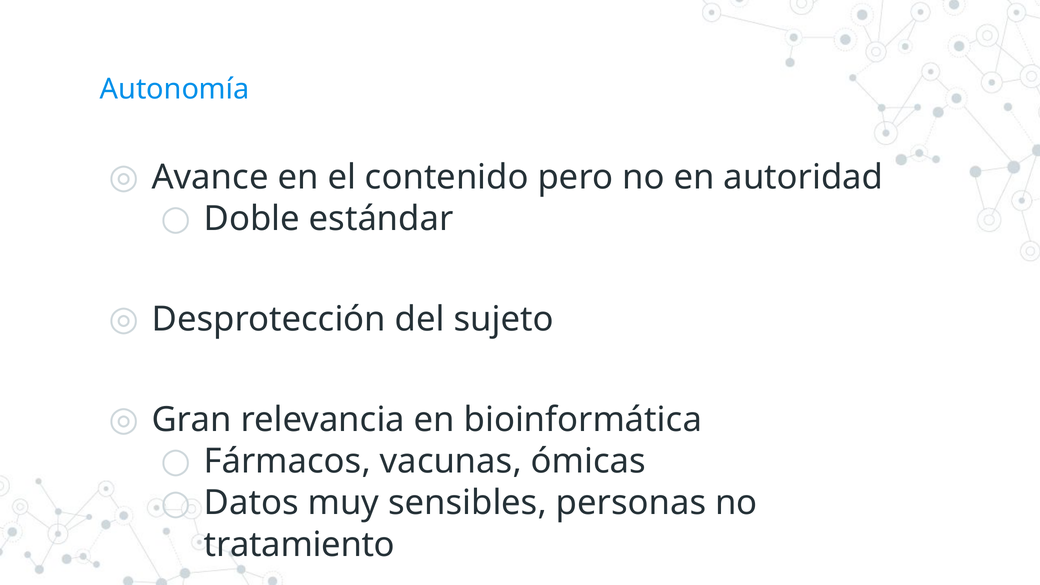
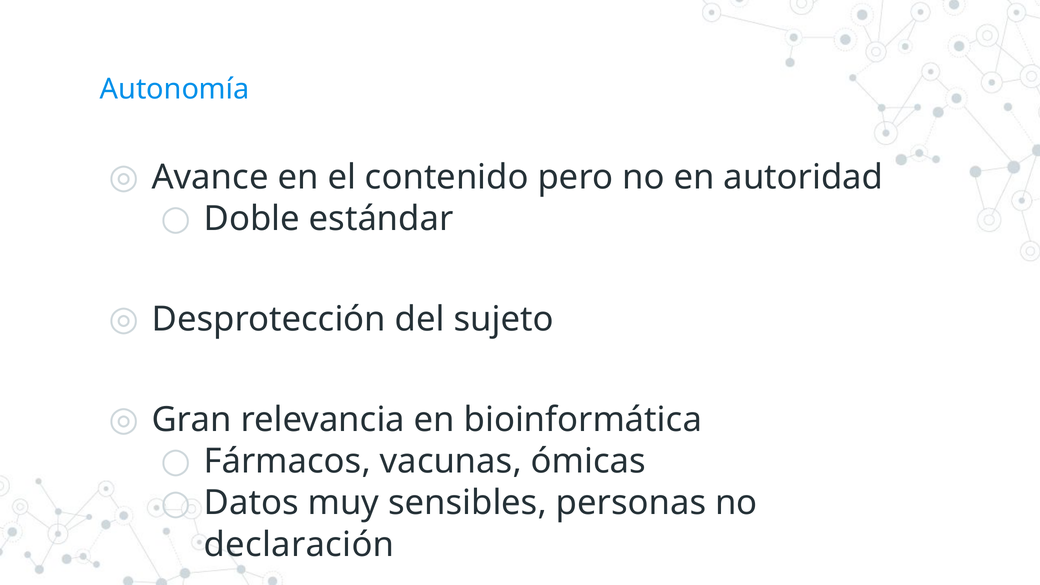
tratamiento: tratamiento -> declaración (299, 545)
